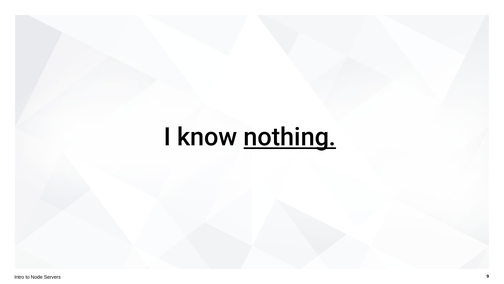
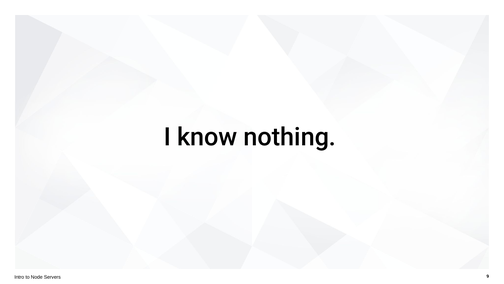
nothing underline: present -> none (290, 137)
